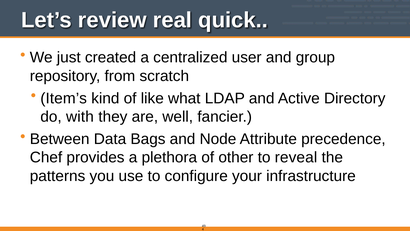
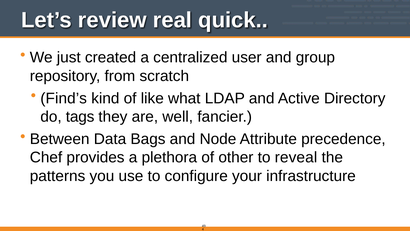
Item’s: Item’s -> Find’s (64, 98)
with: with -> tags (80, 117)
